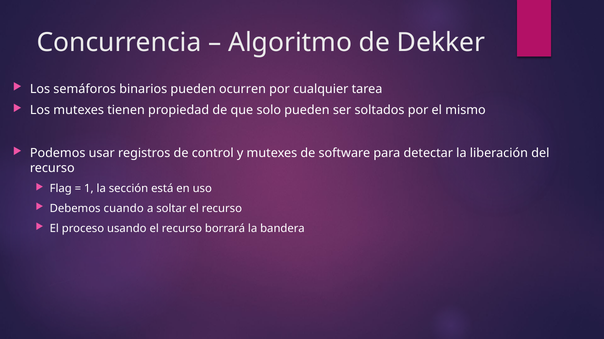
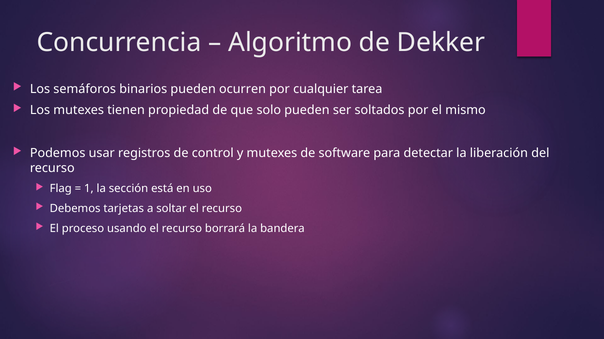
cuando: cuando -> tarjetas (124, 209)
